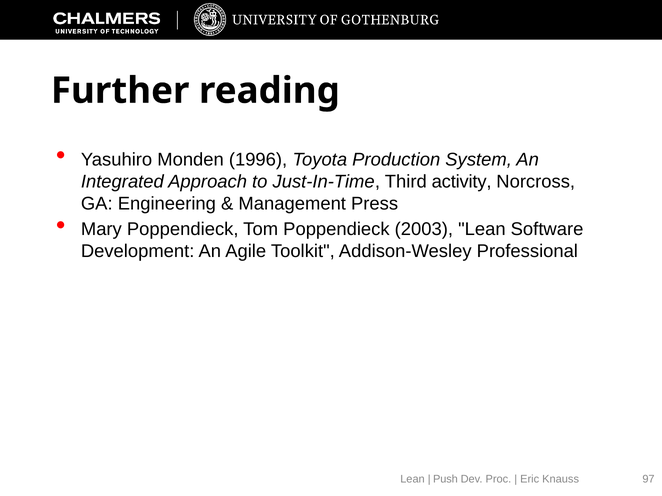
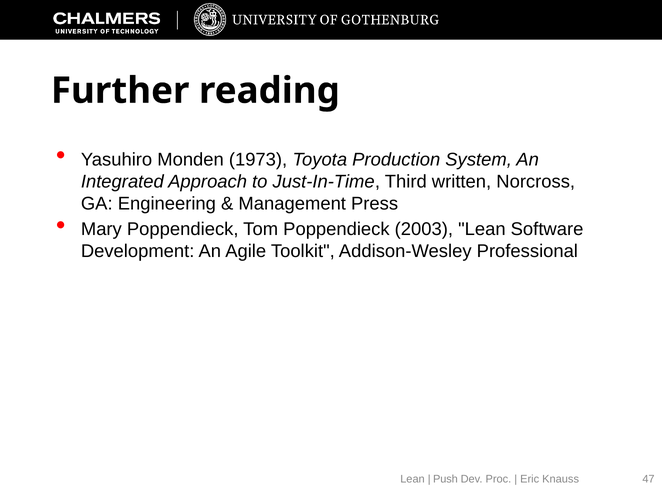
1996: 1996 -> 1973 (258, 160)
activity: activity -> written (462, 182)
97: 97 -> 47 (649, 480)
